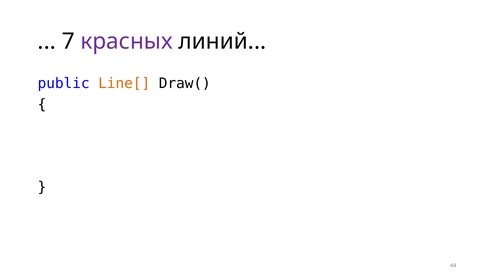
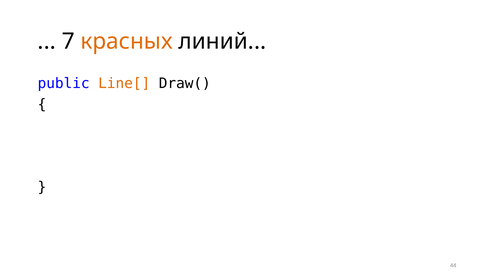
красных colour: purple -> orange (127, 41)
